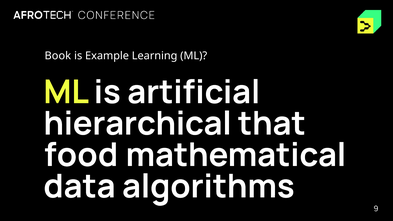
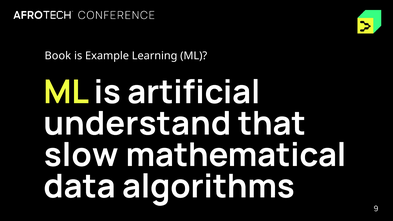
hierarchical: hierarchical -> understand (137, 124)
food: food -> slow (81, 155)
